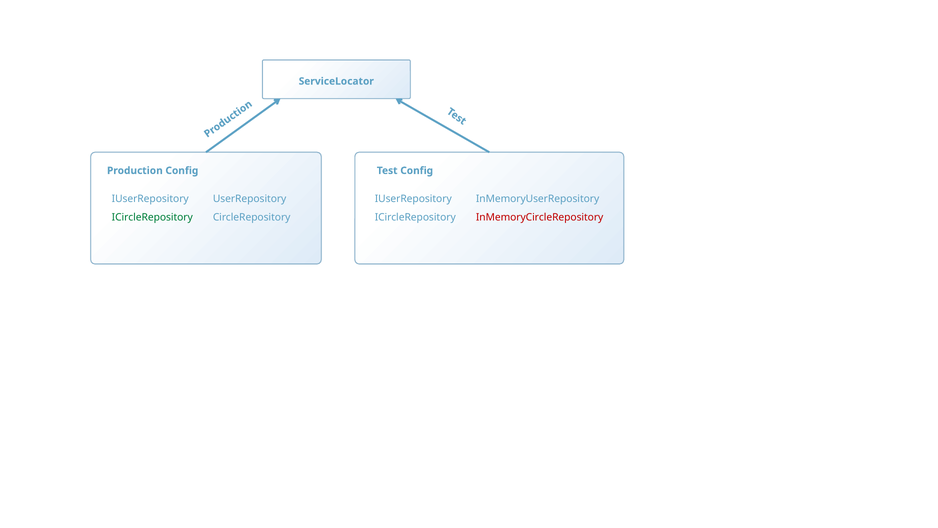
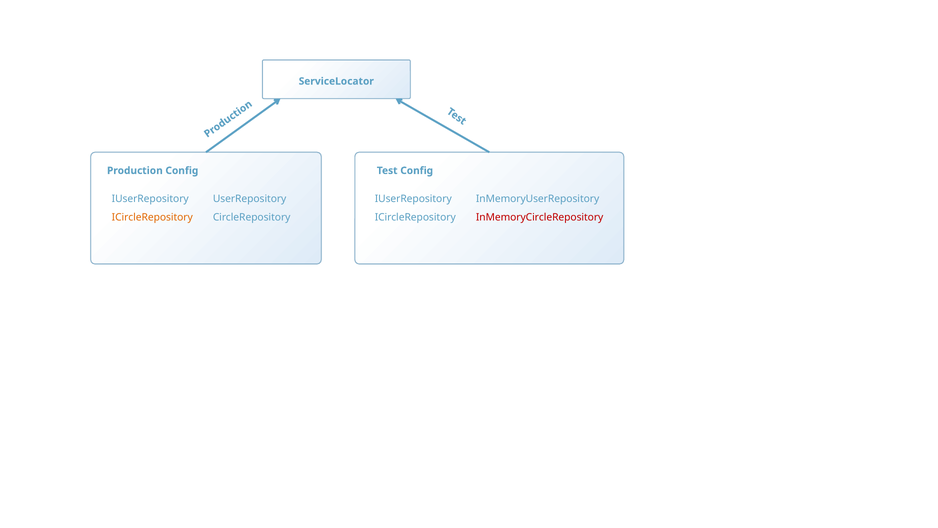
ICircleRepository colour: green -> orange (152, 217)
